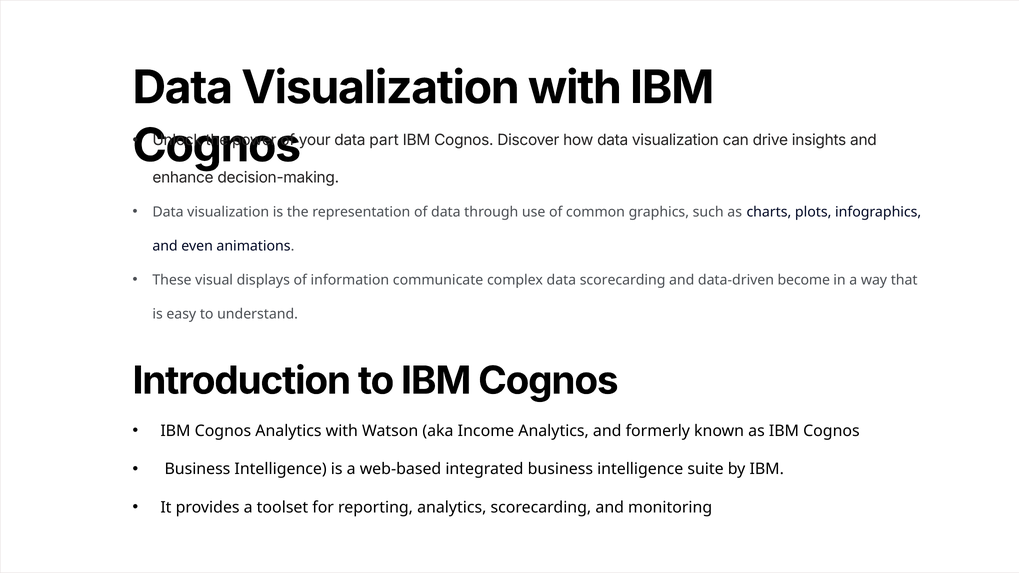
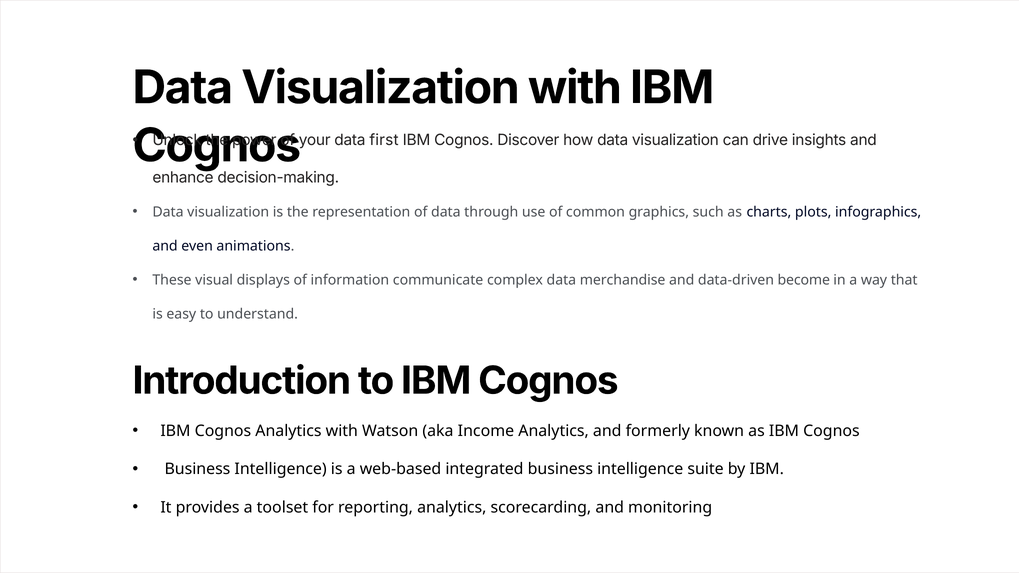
part: part -> first (384, 140)
data scorecarding: scorecarding -> merchandise (623, 280)
